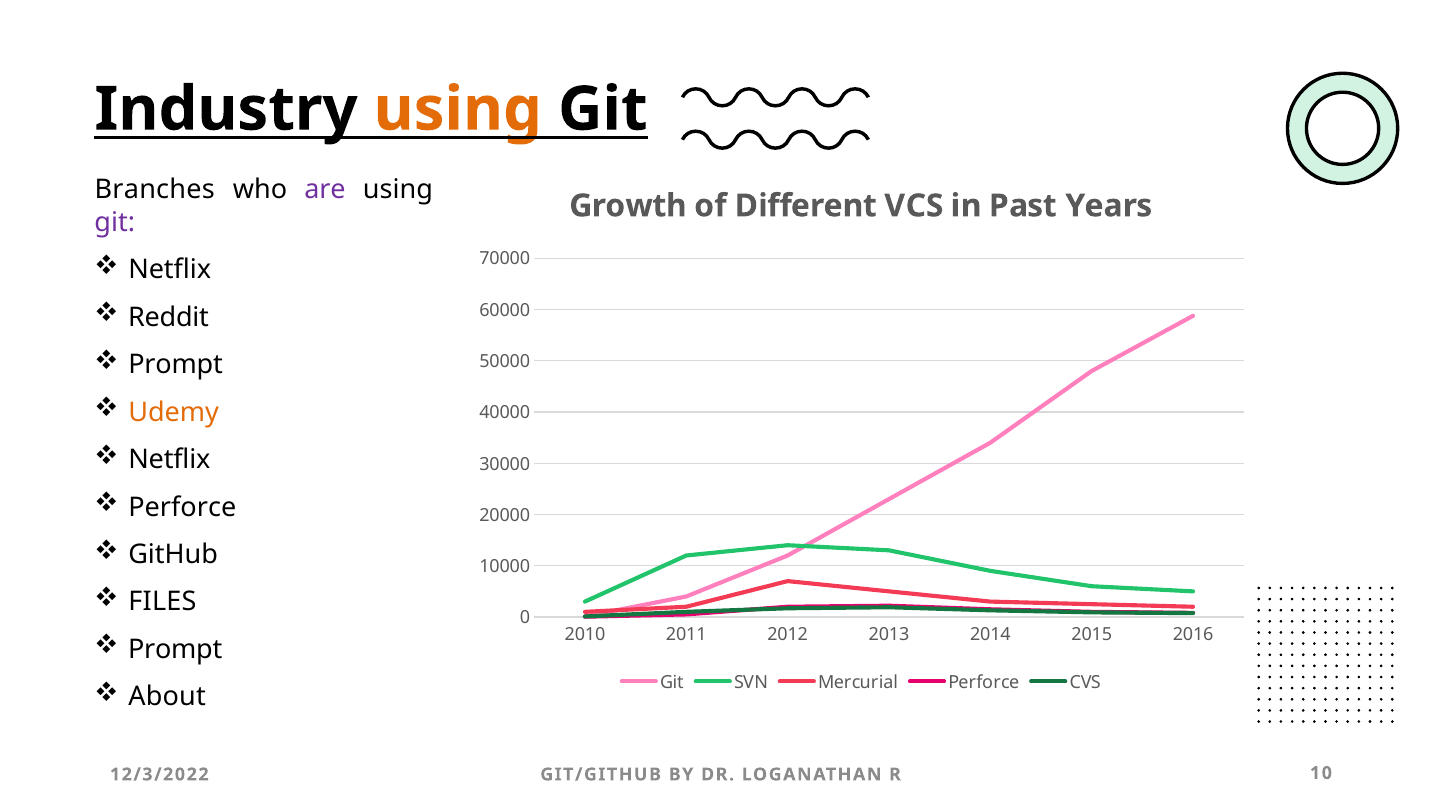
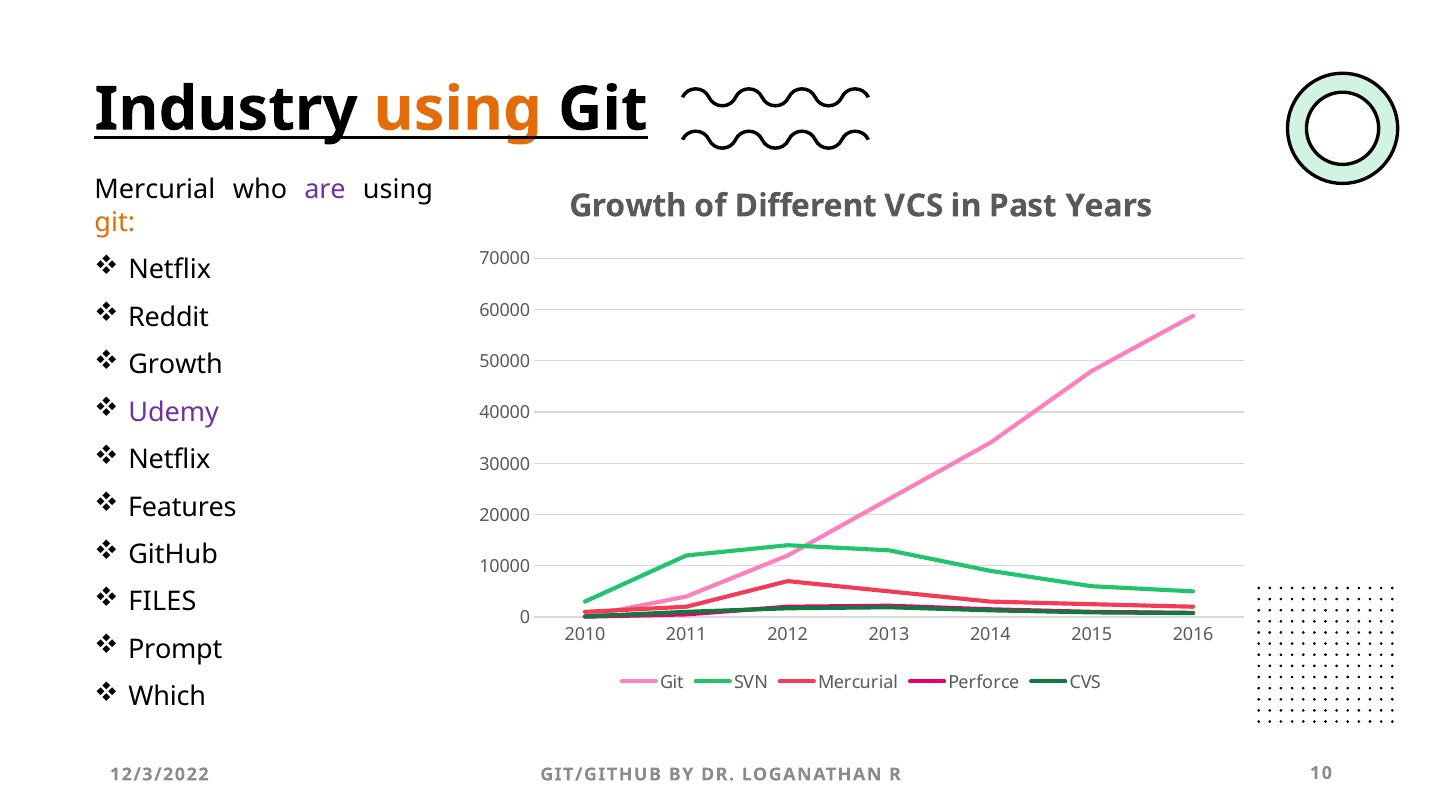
Branches: Branches -> Mercurial (155, 190)
git colour: purple -> orange (115, 222)
Prompt: Prompt -> Growth (176, 365)
Udemy colour: orange -> purple (174, 412)
Perforce: Perforce -> Features (182, 507)
About: About -> Which (167, 697)
